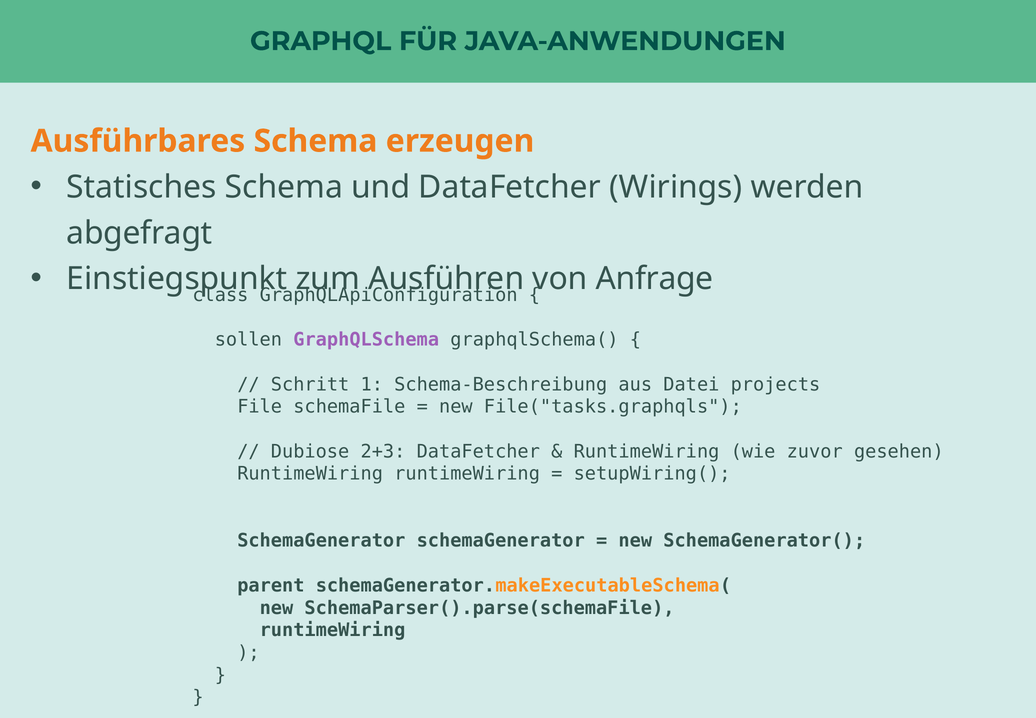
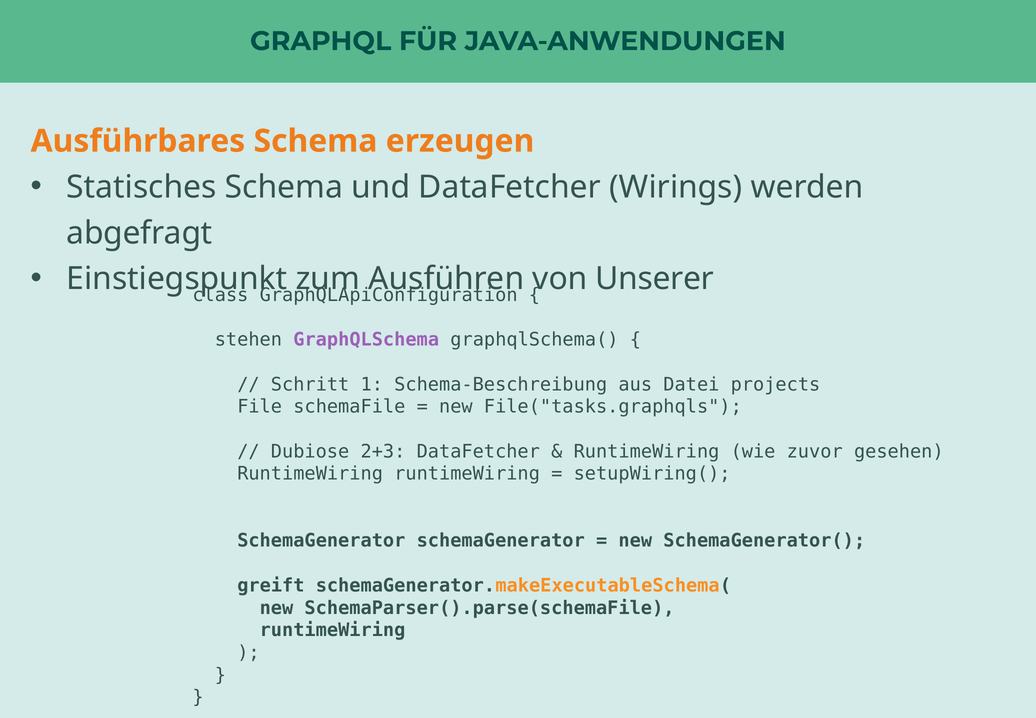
Anfrage: Anfrage -> Unserer (655, 279)
sollen: sollen -> stehen (248, 339)
parent: parent -> greift (271, 585)
